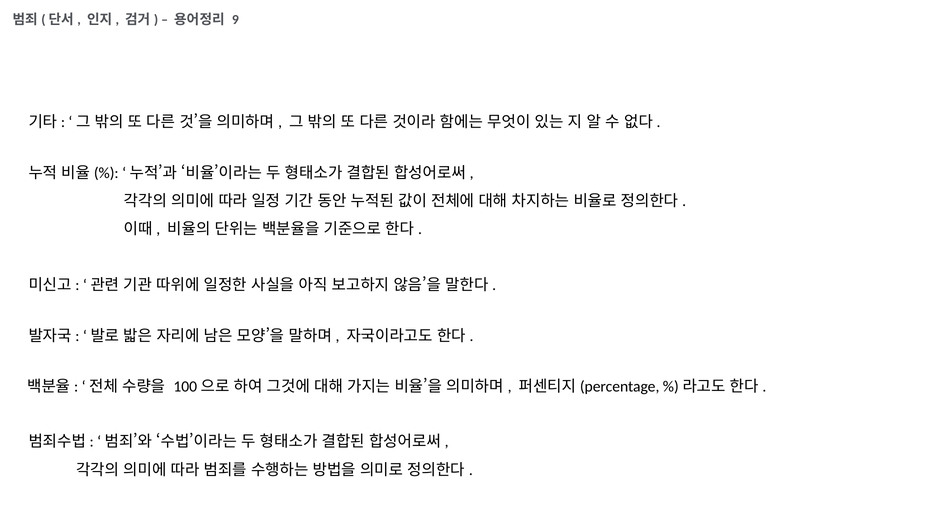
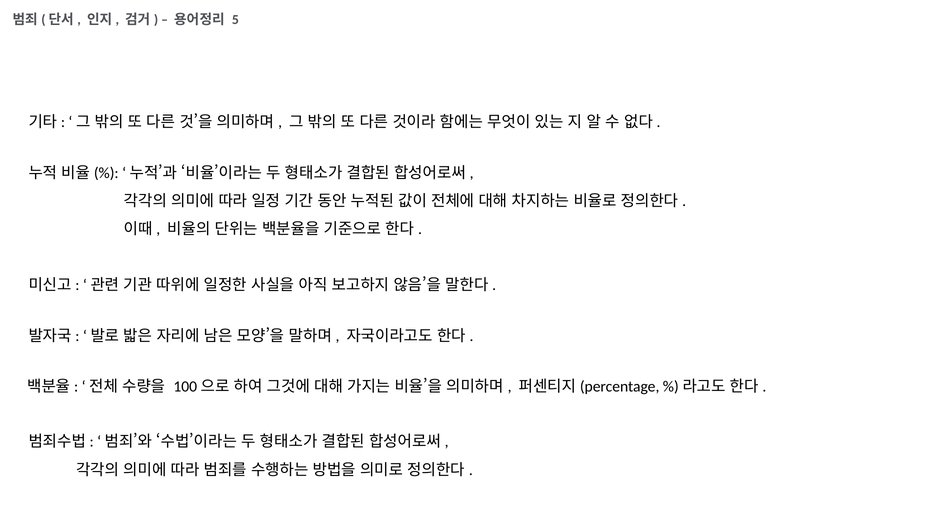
9: 9 -> 5 (235, 20)
